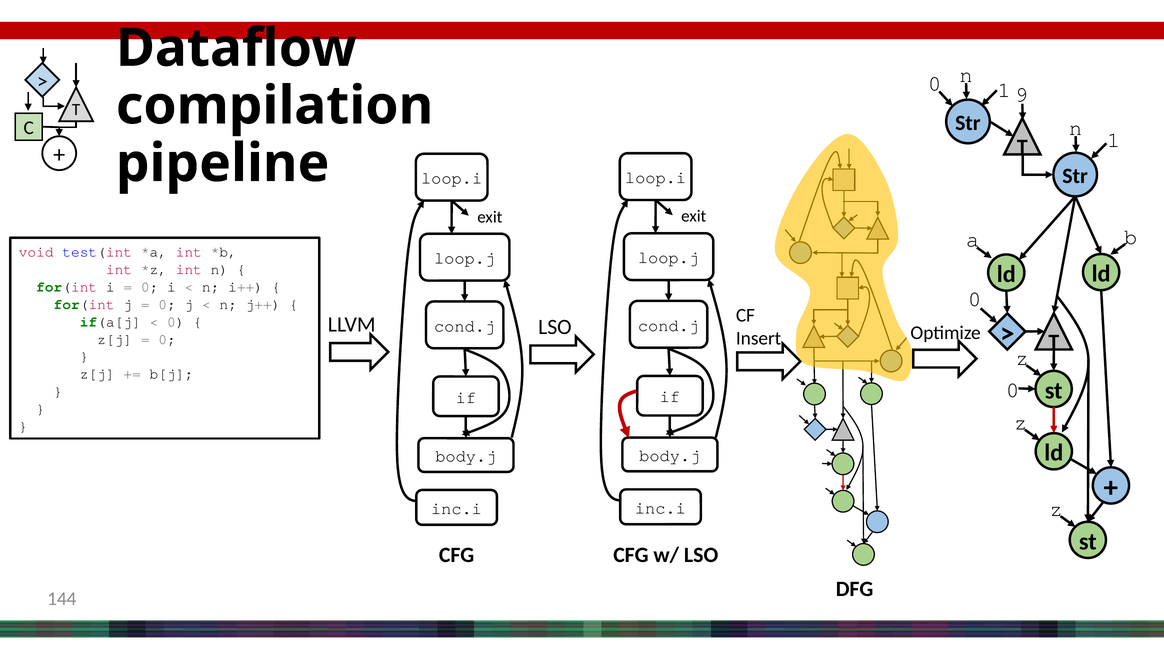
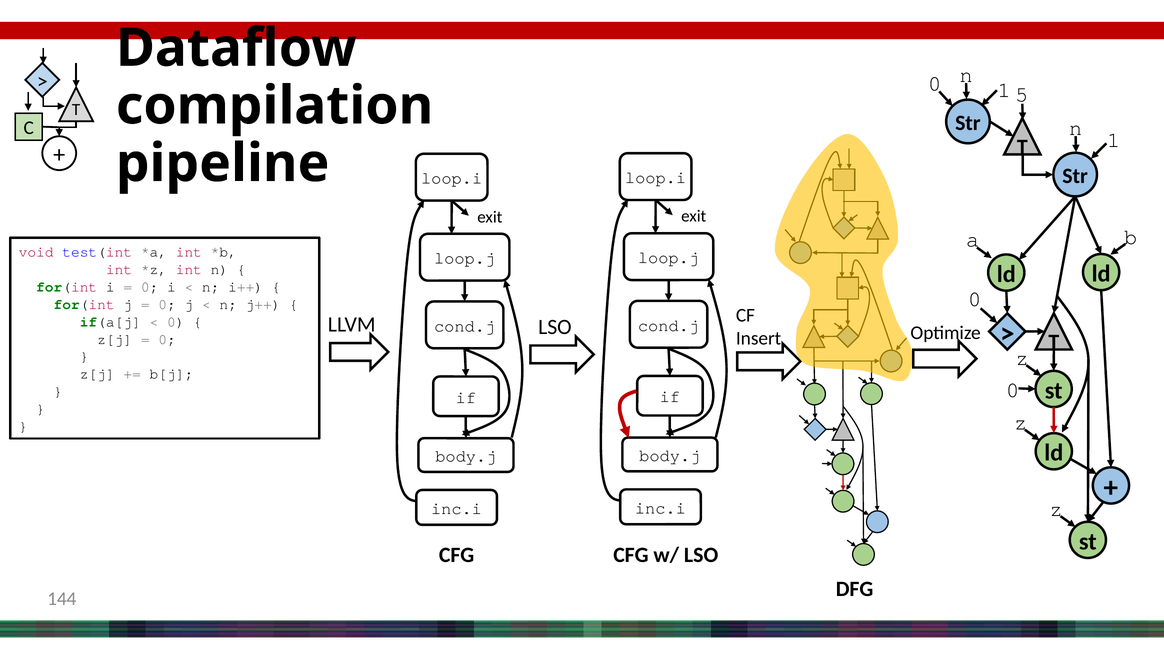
9: 9 -> 5 (1022, 94)
